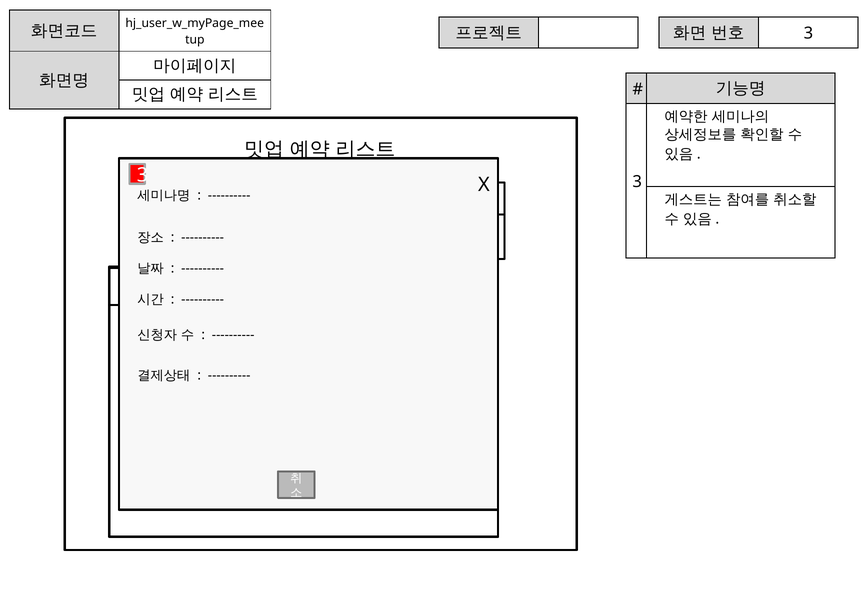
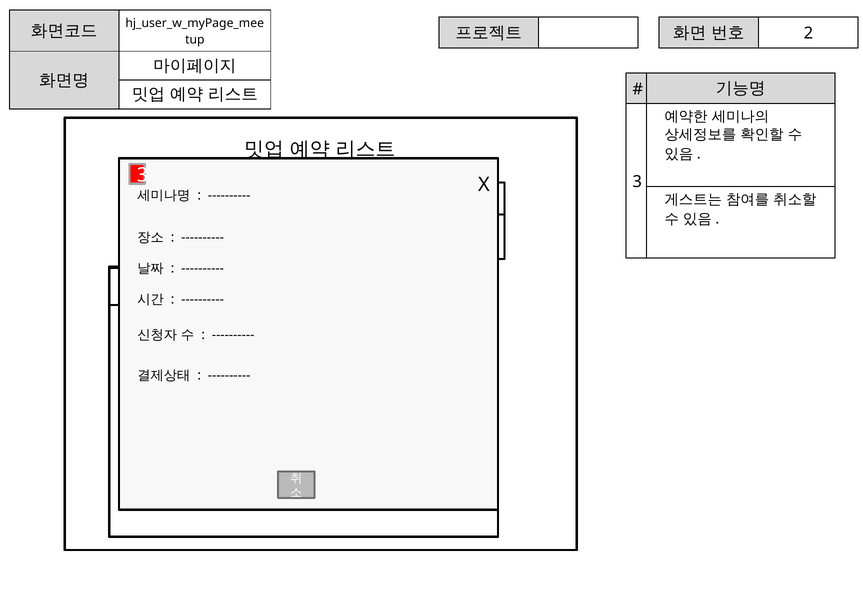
3: 3 -> 2 (808, 33)
